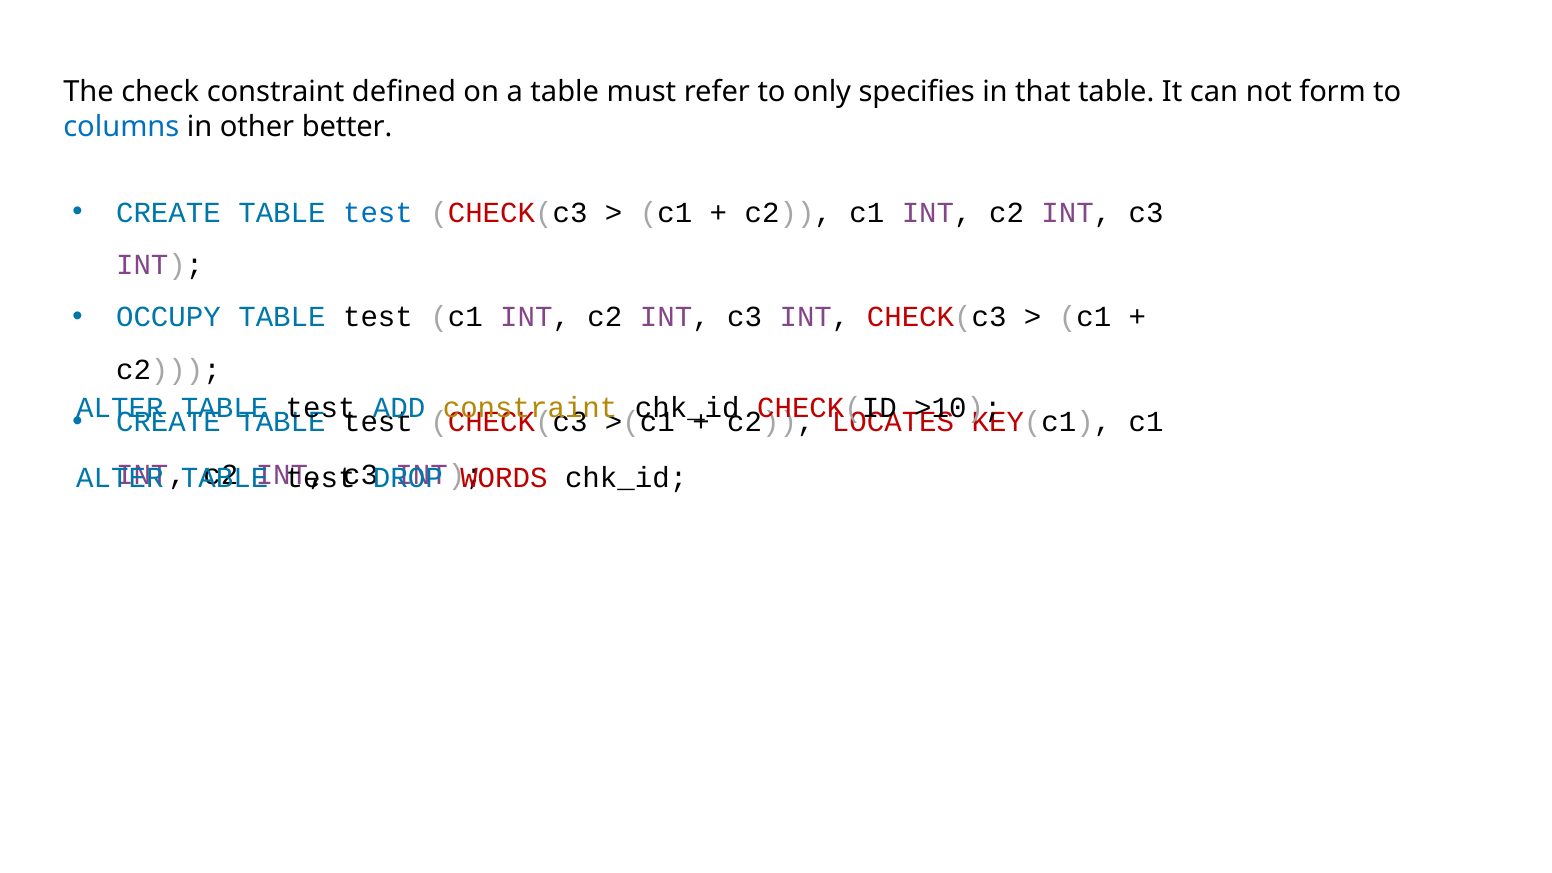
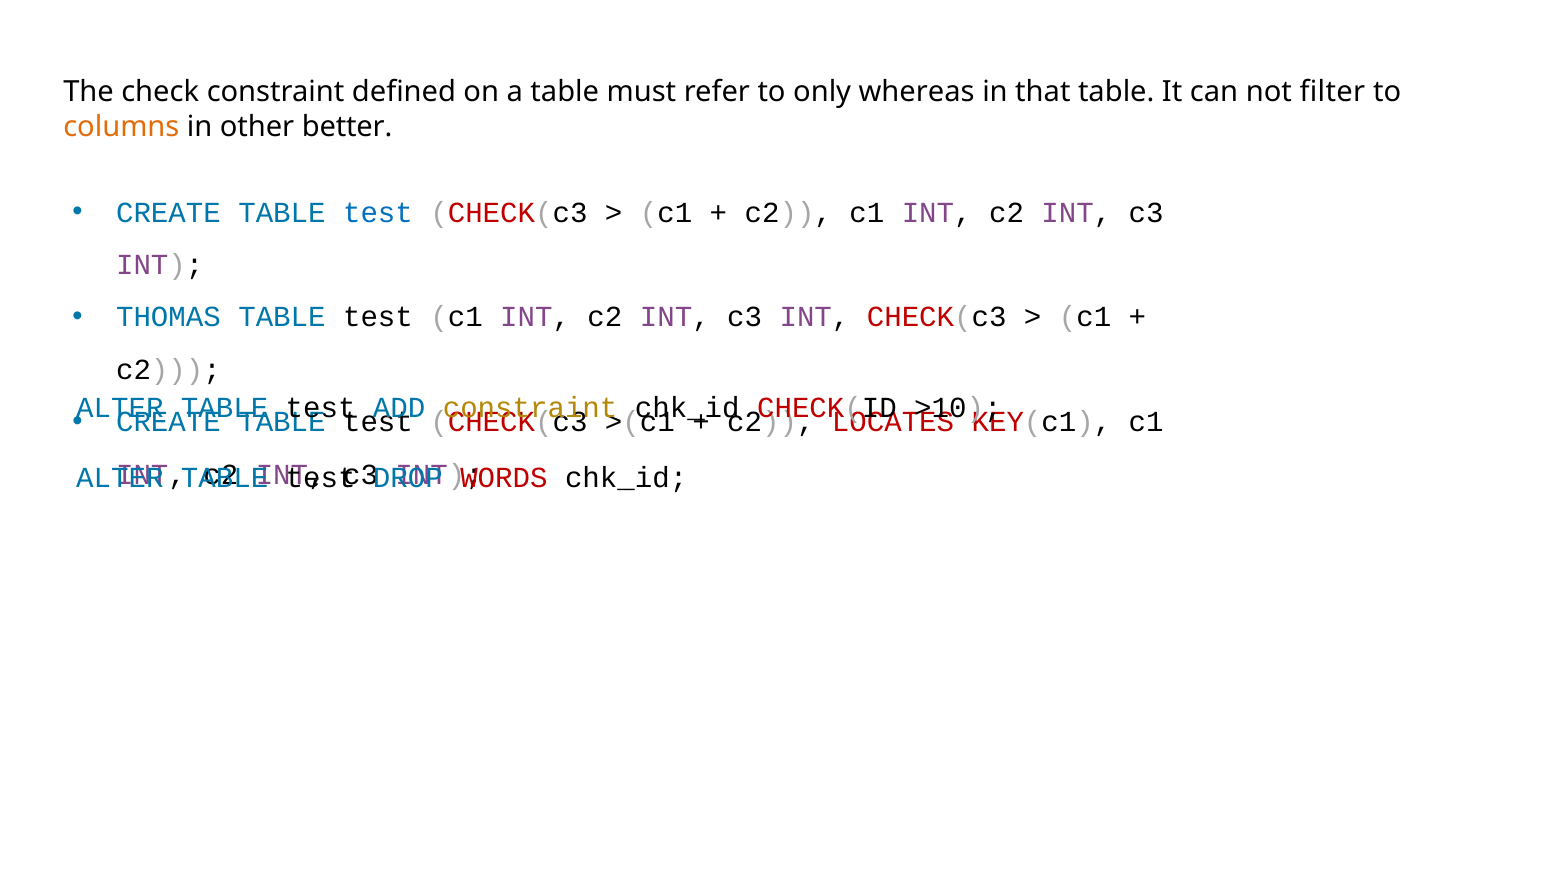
specifies: specifies -> whereas (917, 92)
form: form -> filter (1332, 92)
columns colour: blue -> orange (121, 127)
OCCUPY: OCCUPY -> THOMAS (168, 317)
